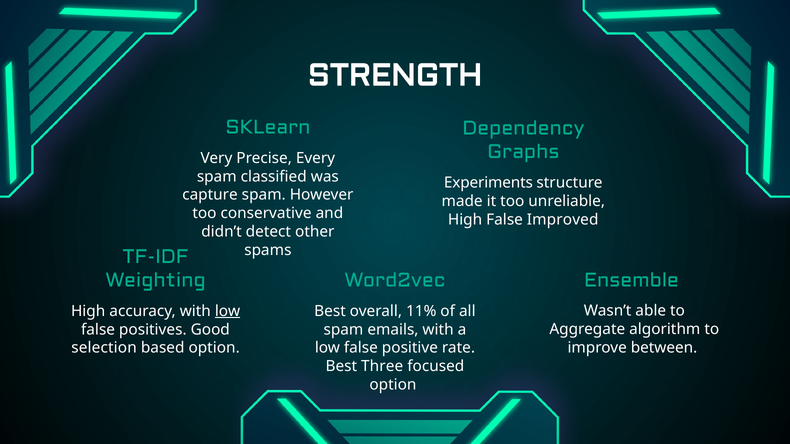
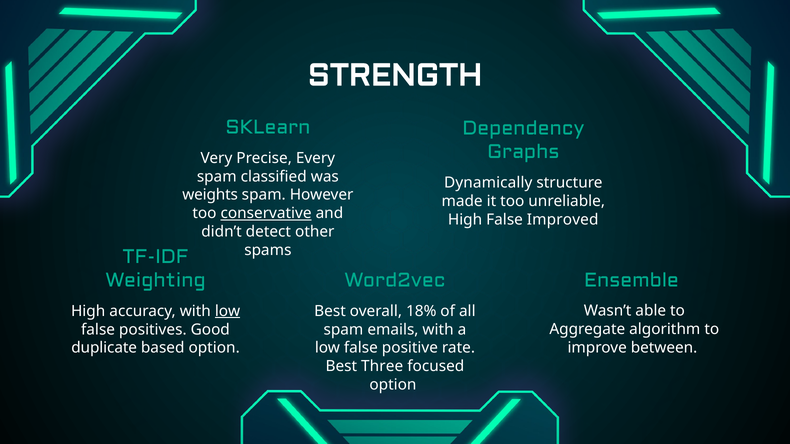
Experiments: Experiments -> Dynamically (488, 183)
capture: capture -> weights (210, 195)
conservative underline: none -> present (266, 214)
11%: 11% -> 18% (421, 311)
selection: selection -> duplicate (104, 348)
